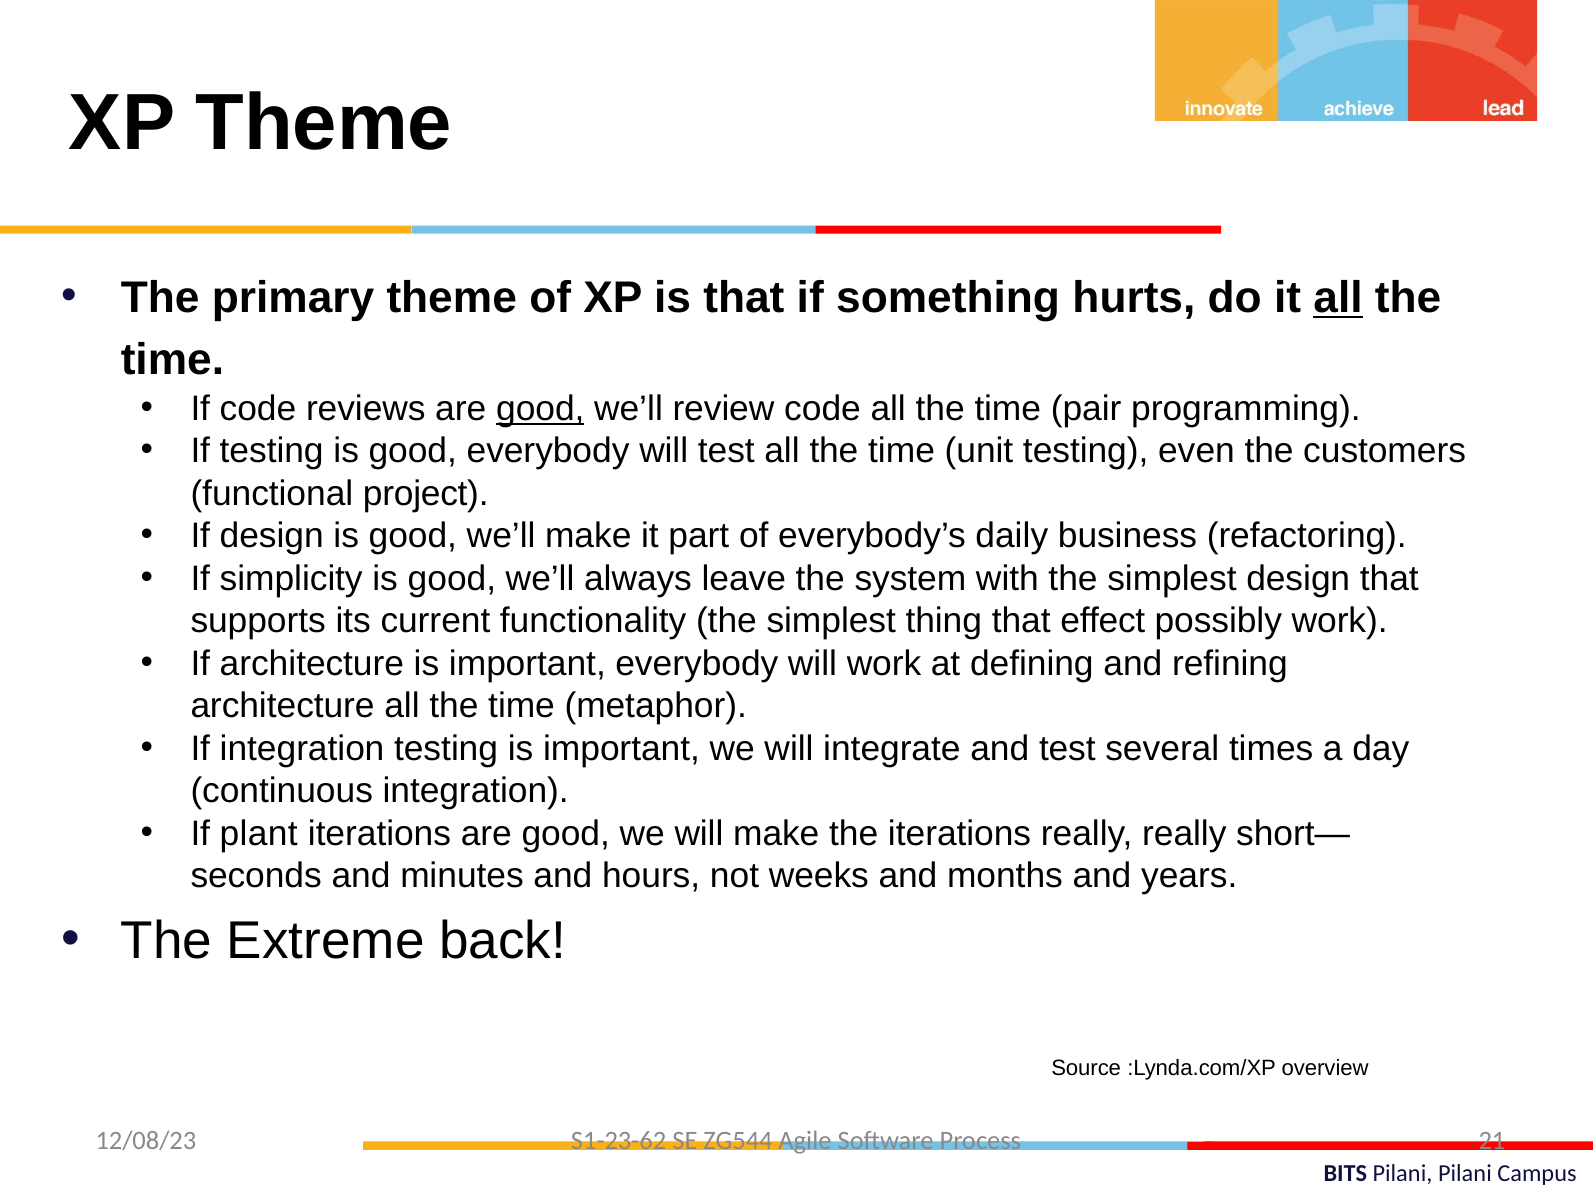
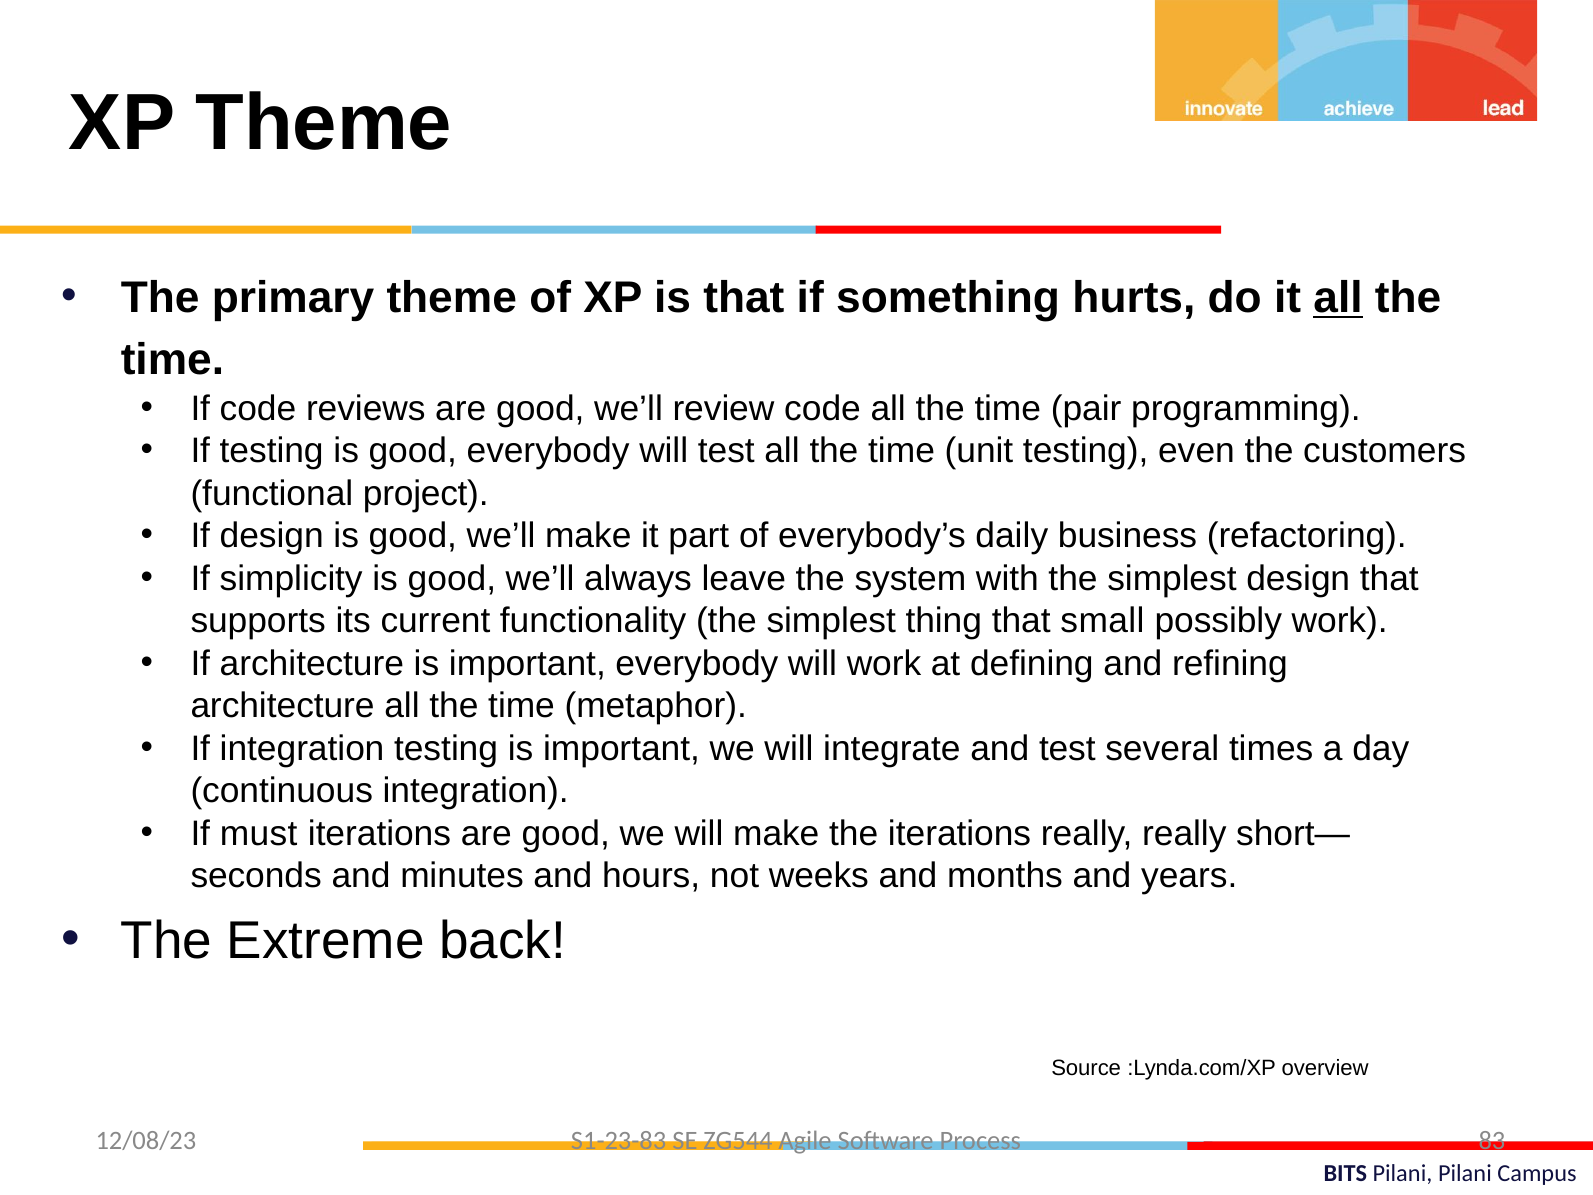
good underline: present -> none (540, 409)
effect: effect -> small (1102, 621)
plant: plant -> must (259, 833)
S1-23-62: S1-23-62 -> S1-23-83 (619, 1141)
21: 21 -> 83 (1492, 1141)
